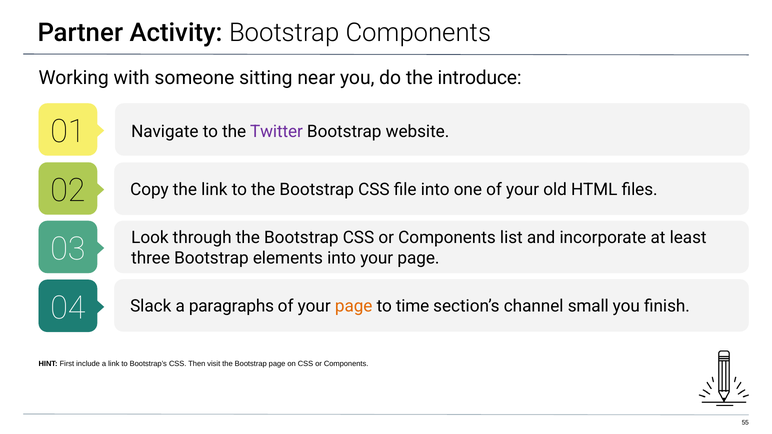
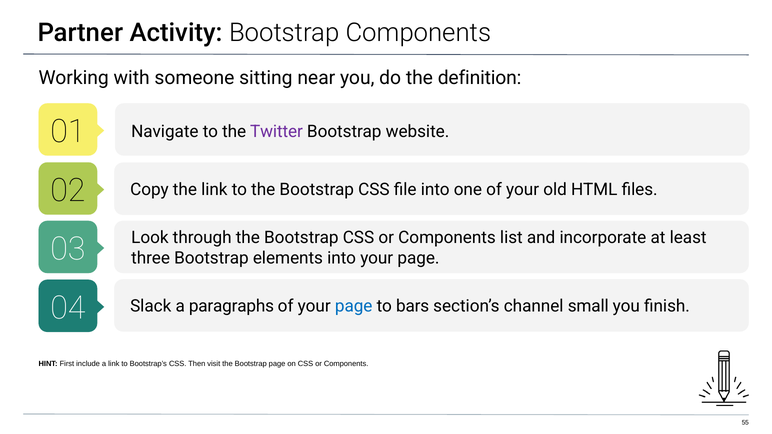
introduce: introduce -> definition (480, 78)
page colour: orange -> blue (354, 306)
time: time -> bars (413, 306)
